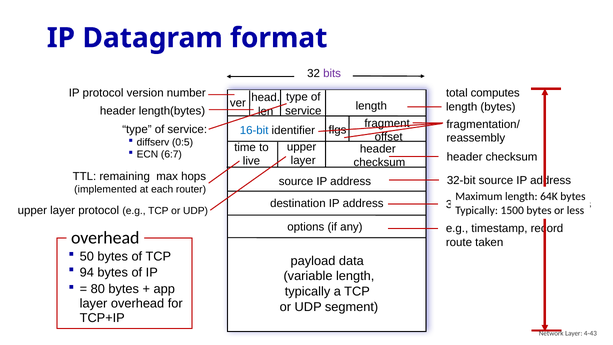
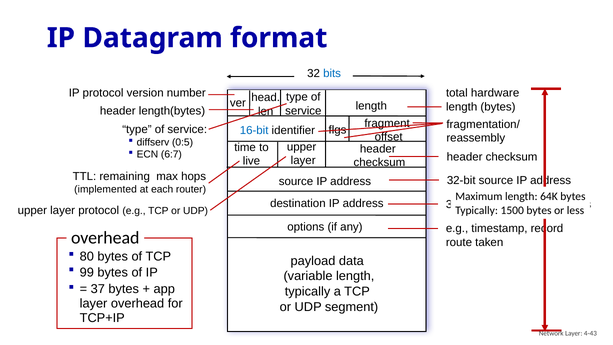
bits colour: purple -> blue (332, 73)
computes: computes -> hardware (495, 93)
50: 50 -> 80 (87, 257)
94: 94 -> 99 (87, 272)
80: 80 -> 37 (98, 289)
